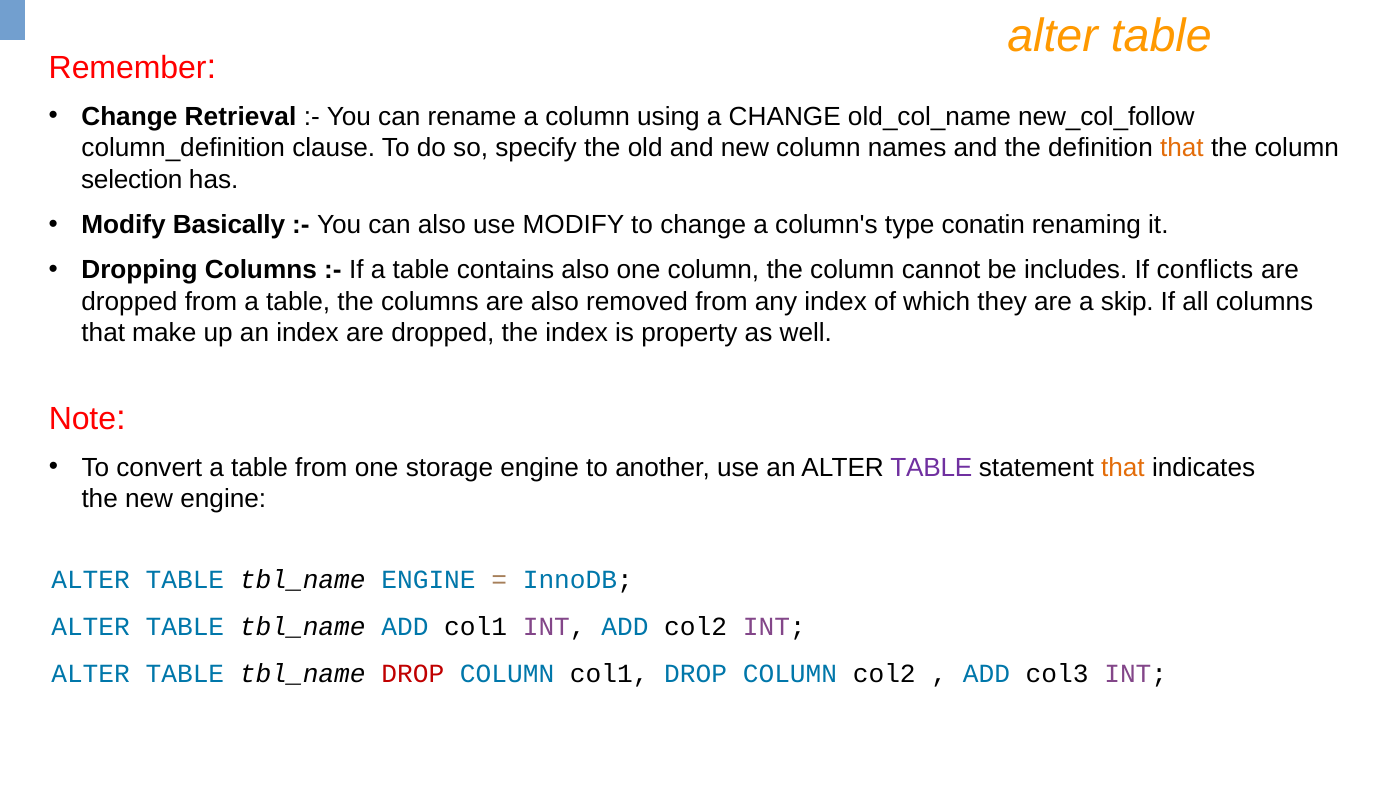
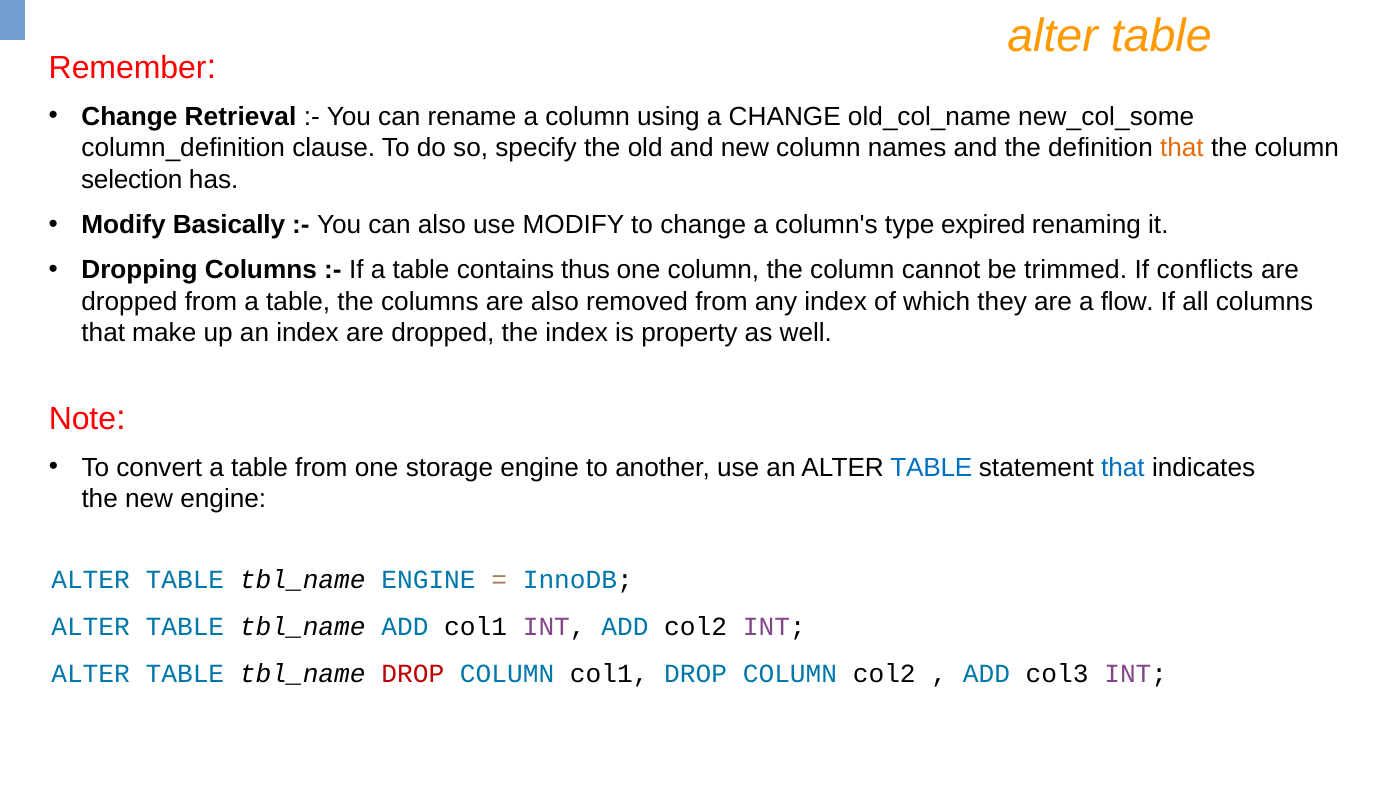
new_col_follow: new_col_follow -> new_col_some (1106, 117)
conatin: conatin -> expired (983, 225)
contains also: also -> thus (586, 270)
includes: includes -> trimmed (1076, 270)
skip: skip -> flow (1127, 302)
TABLE colour: purple -> blue (931, 467)
that colour: orange -> blue (1123, 467)
